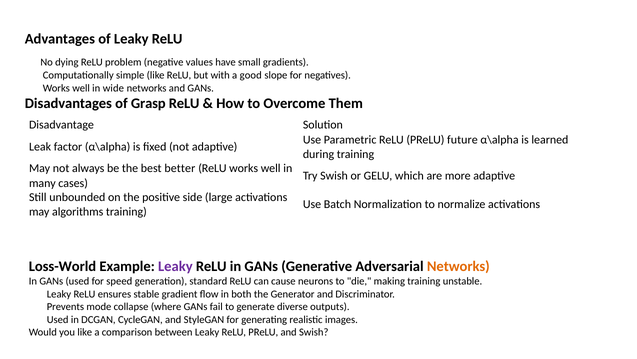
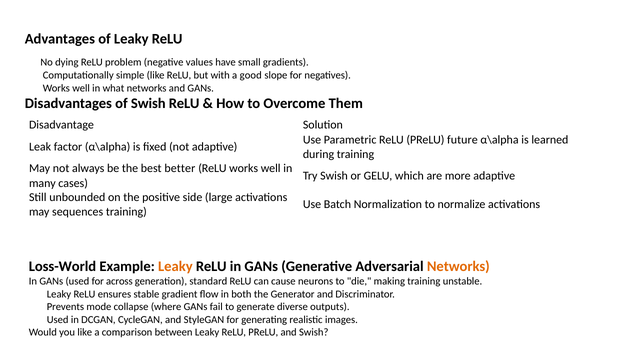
wide: wide -> what (113, 88)
of Grasp: Grasp -> Swish (148, 103)
algorithms: algorithms -> sequences (78, 211)
Leaky colour: purple -> orange (175, 266)
speed: speed -> across (119, 281)
